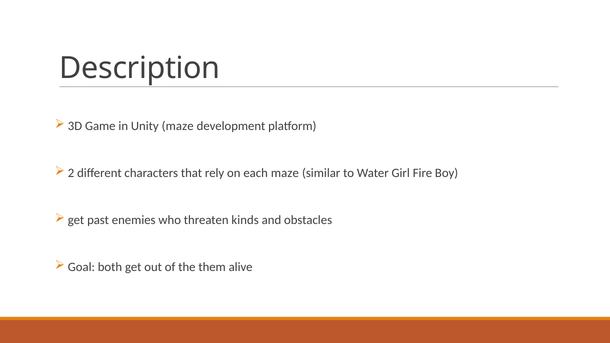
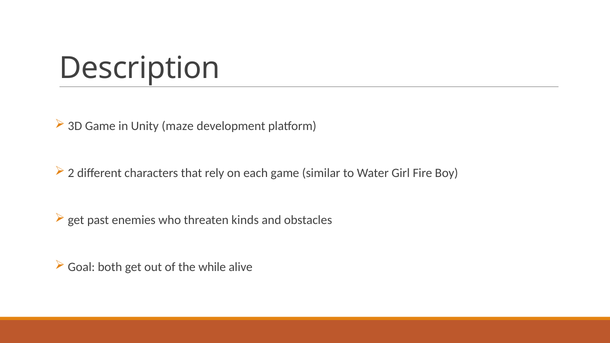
each maze: maze -> game (285, 173)
them: them -> while (212, 267)
